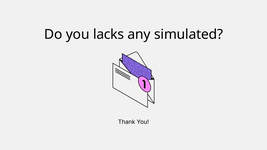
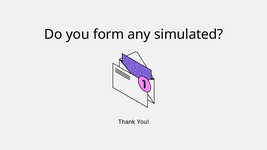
lacks: lacks -> form (109, 34)
